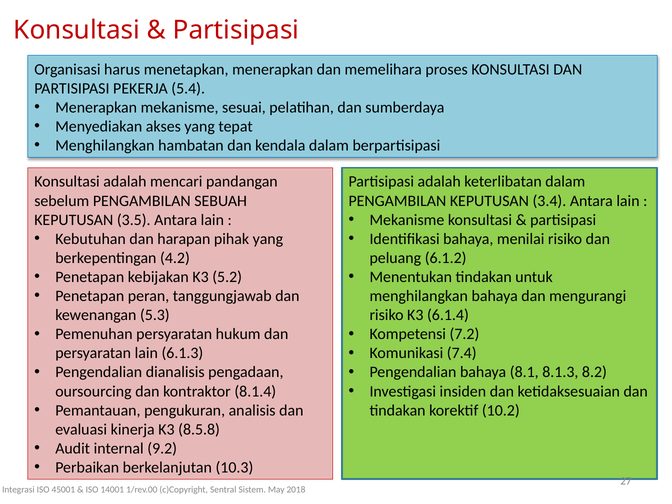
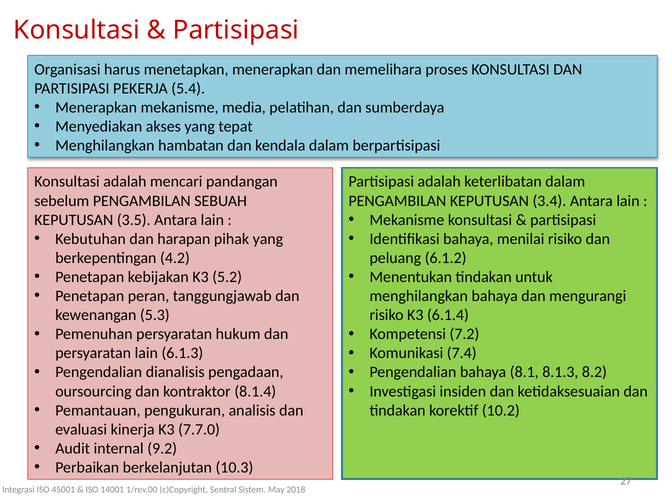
sesuai: sesuai -> media (244, 107)
8.5.8: 8.5.8 -> 7.7.0 (199, 429)
